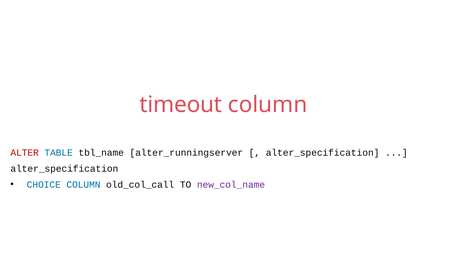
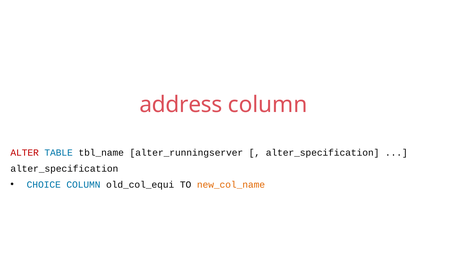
timeout: timeout -> address (181, 105)
old_col_call: old_col_call -> old_col_equi (140, 184)
new_col_name colour: purple -> orange (231, 184)
